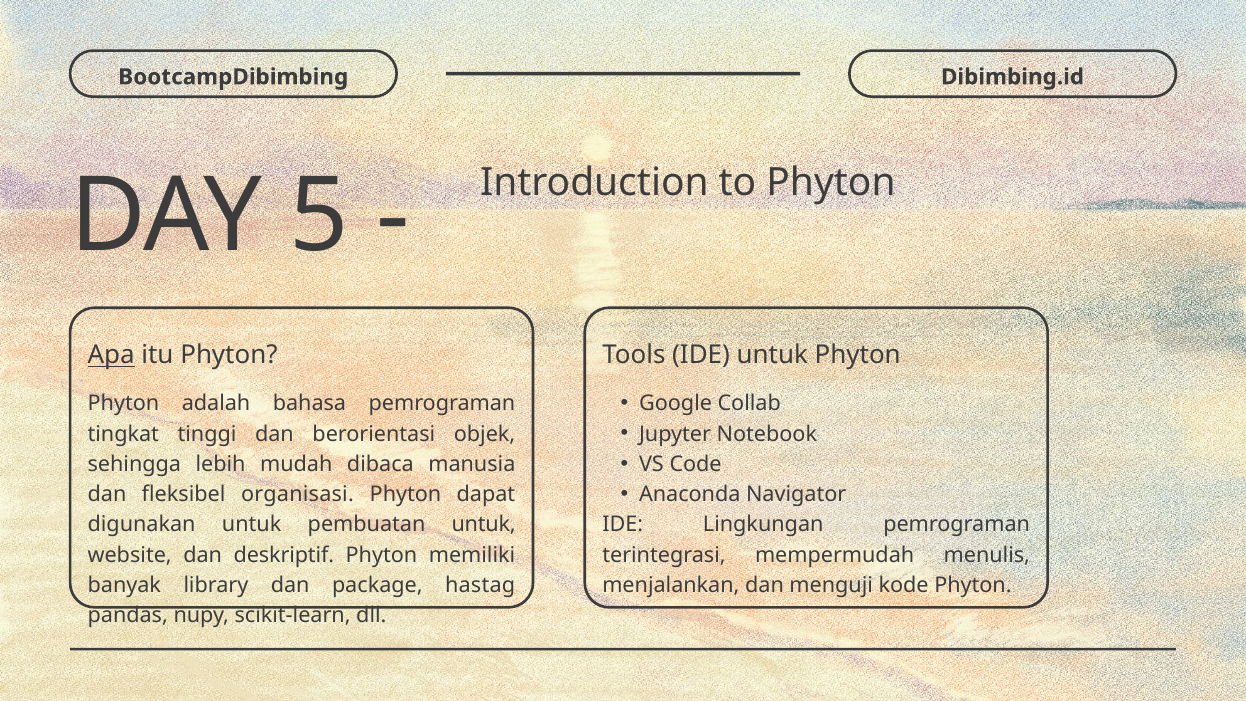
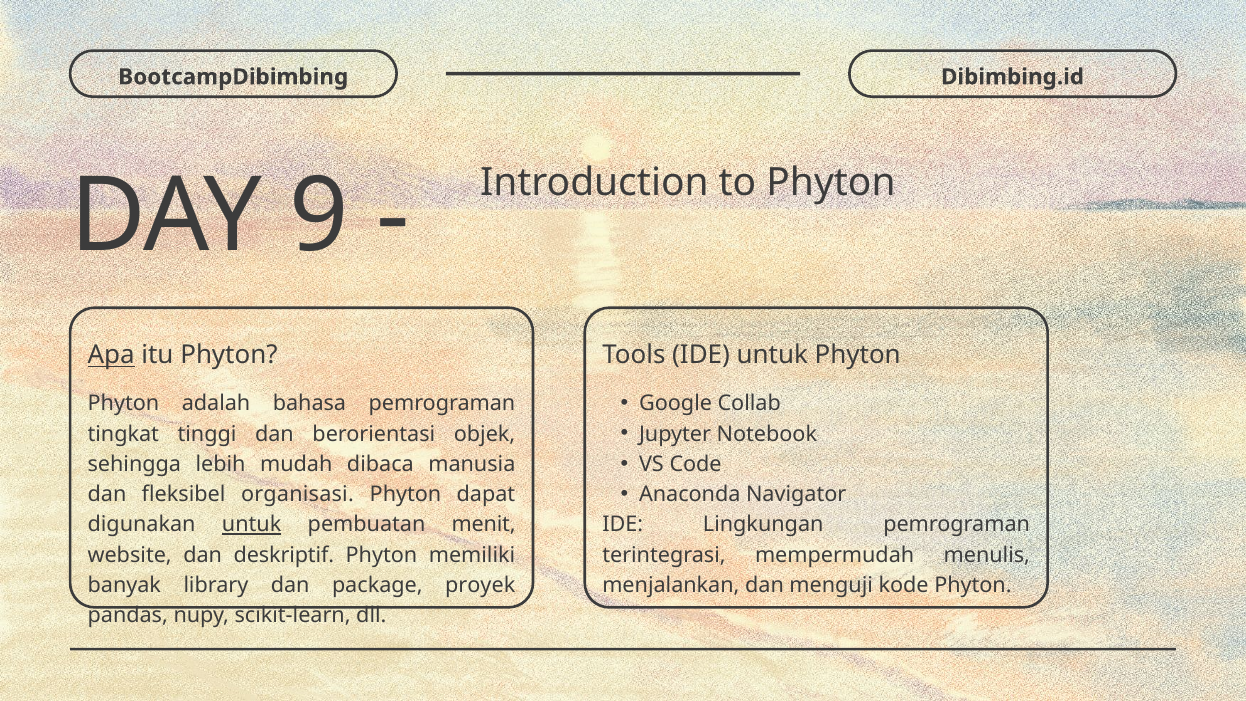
5: 5 -> 9 (319, 216)
untuk underline: none -> present (252, 525)
pembuatan untuk: untuk -> menit (484, 525)
hastag: hastag -> proyek (480, 585)
